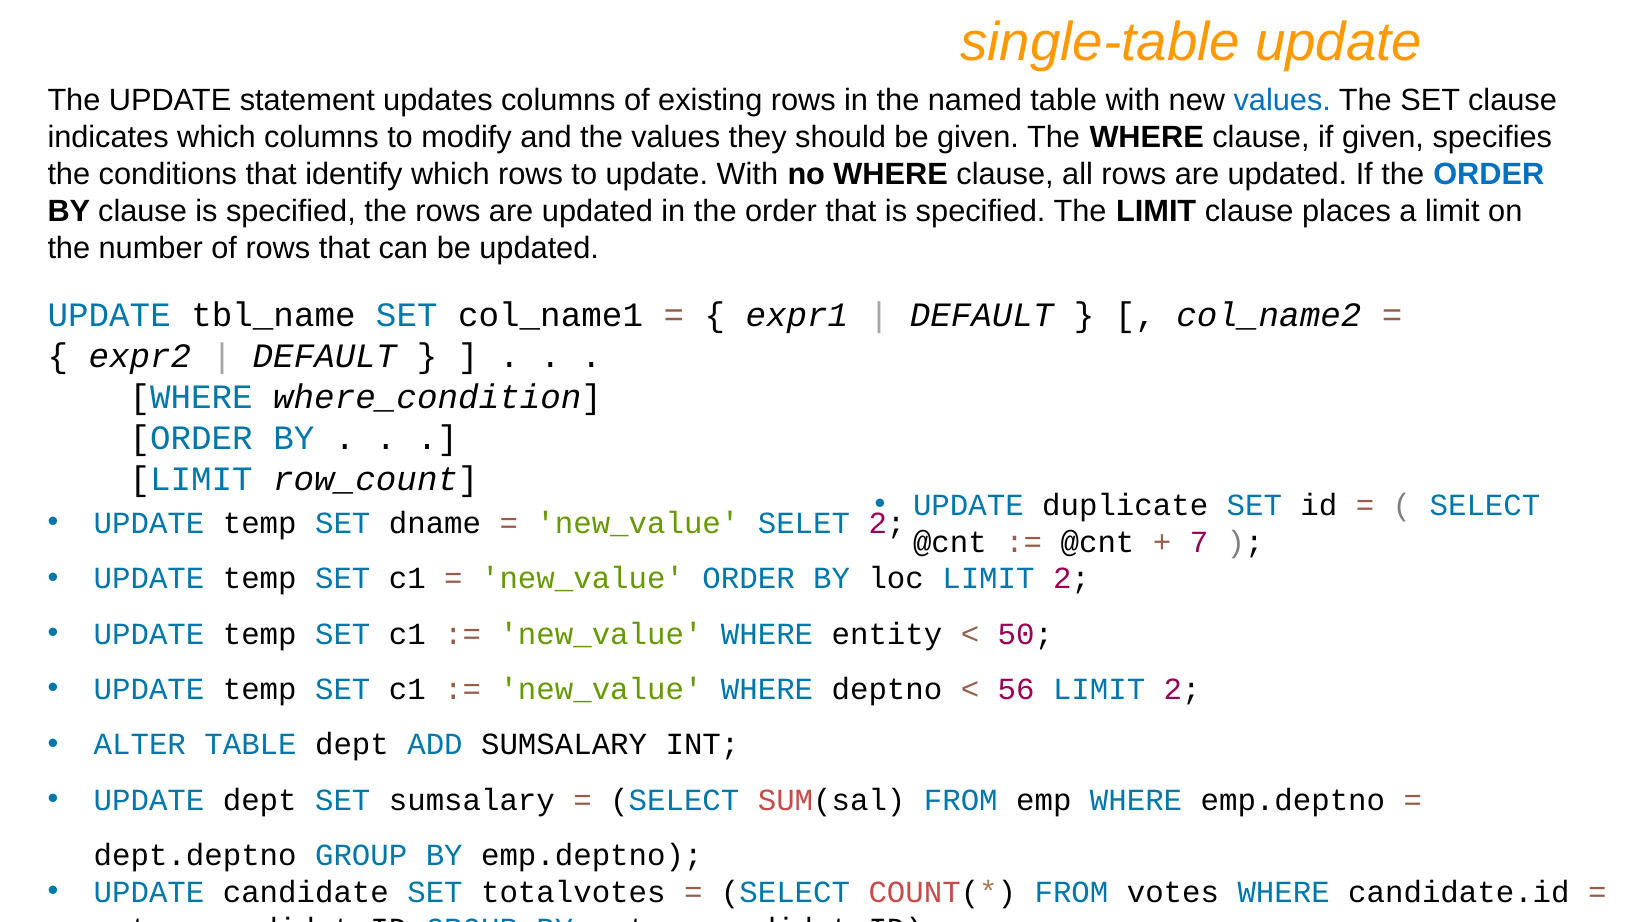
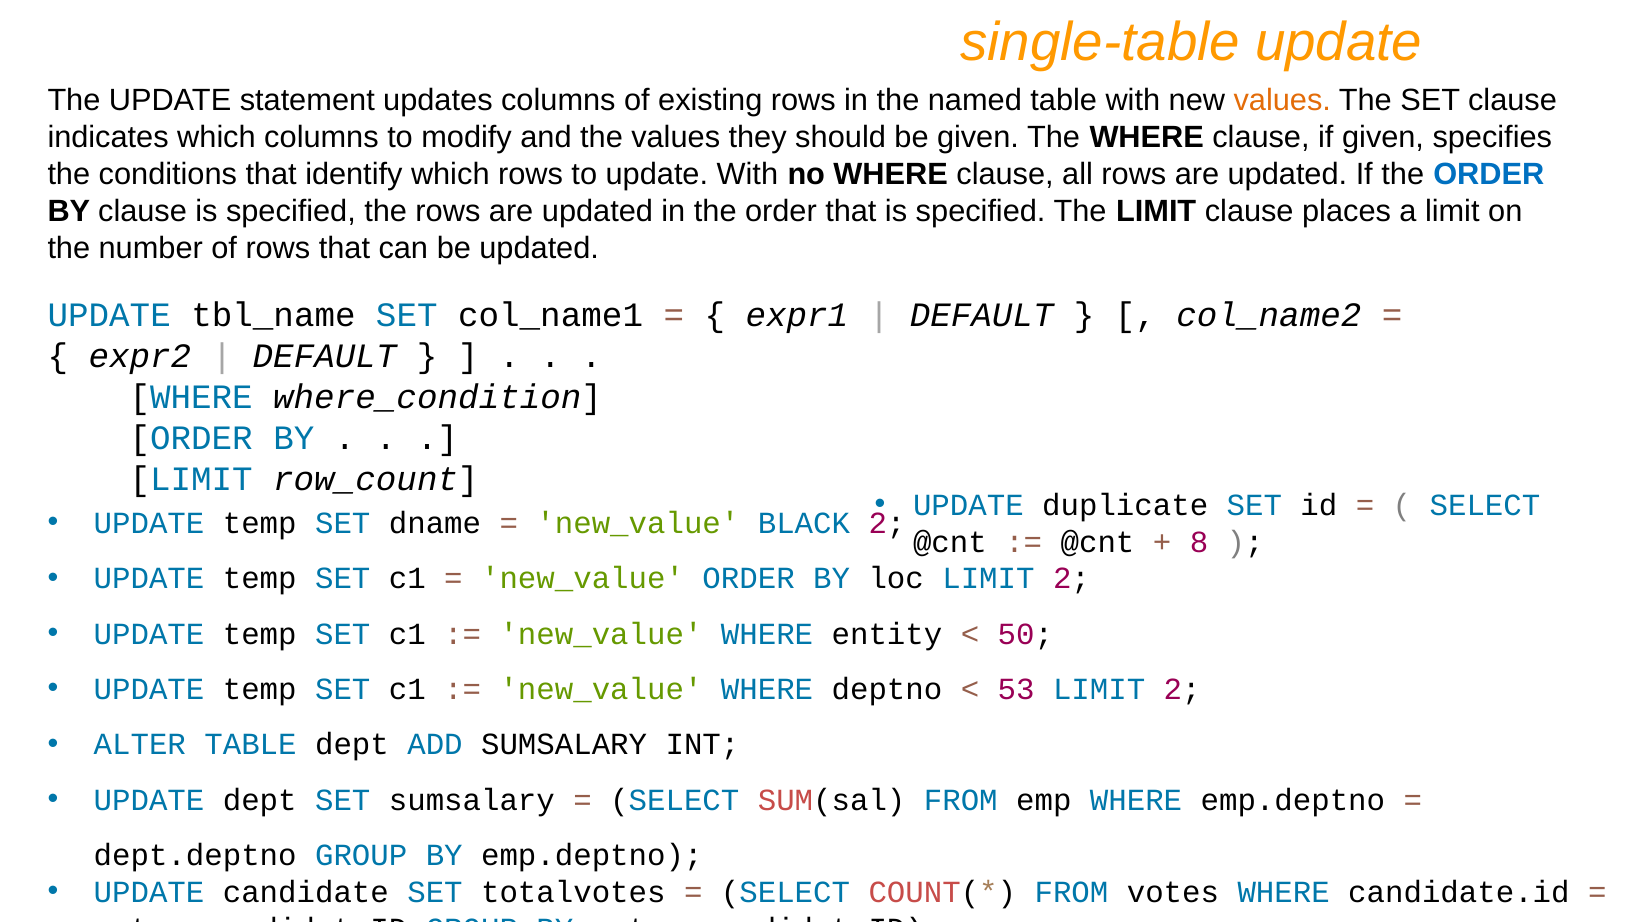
values colour: blue -> orange (1282, 100)
SELET: SELET -> BLACK (804, 524)
7: 7 -> 8 (1199, 542)
56: 56 -> 53 (1016, 690)
